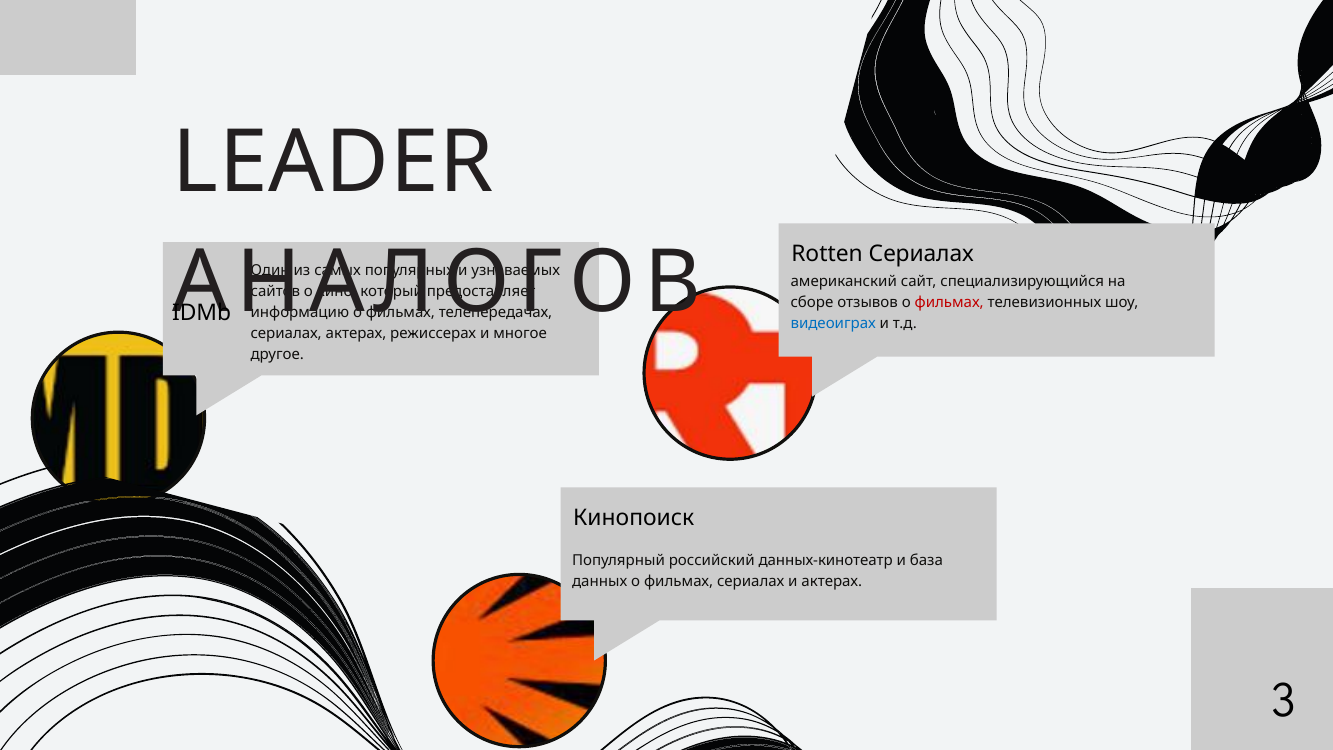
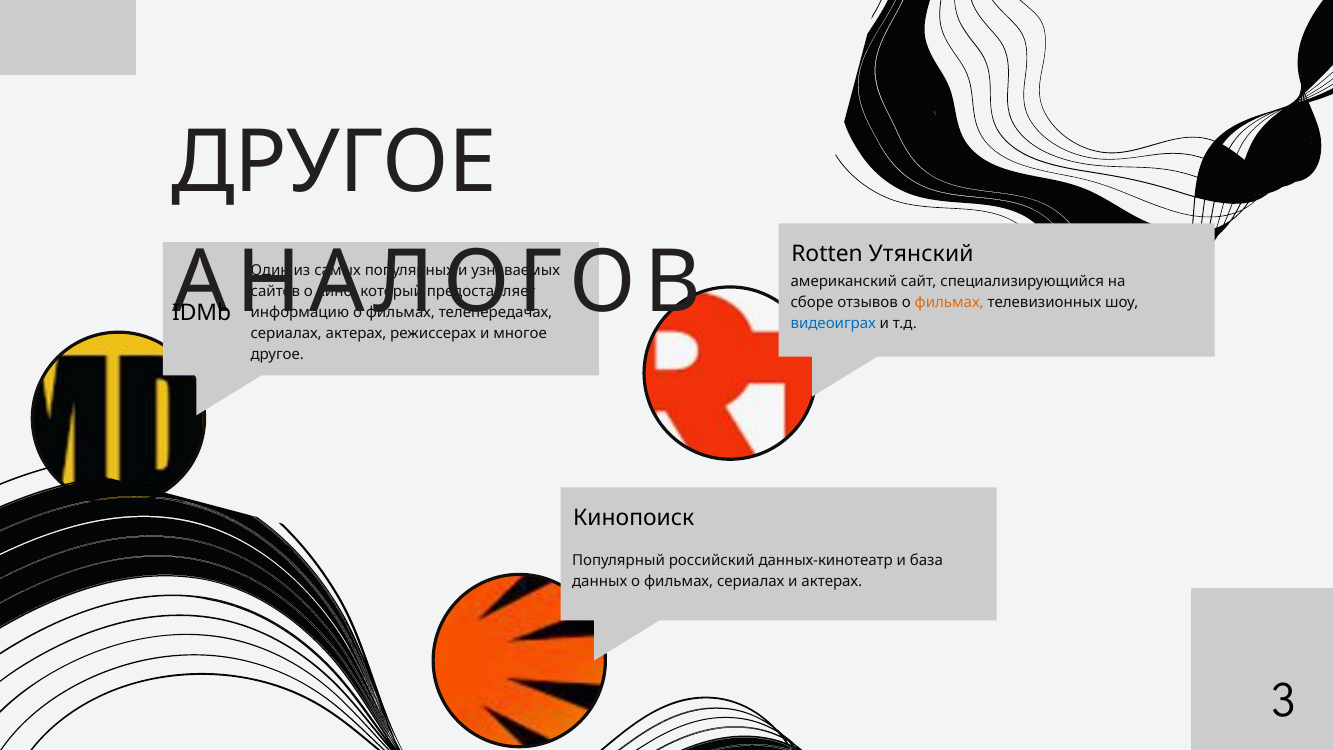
LEADER: LEADER -> ДРУГОЕ (334, 162)
Rotten Сериалах: Сериалах -> Утянский (921, 254)
фильмах colour: red -> orange (949, 303)
